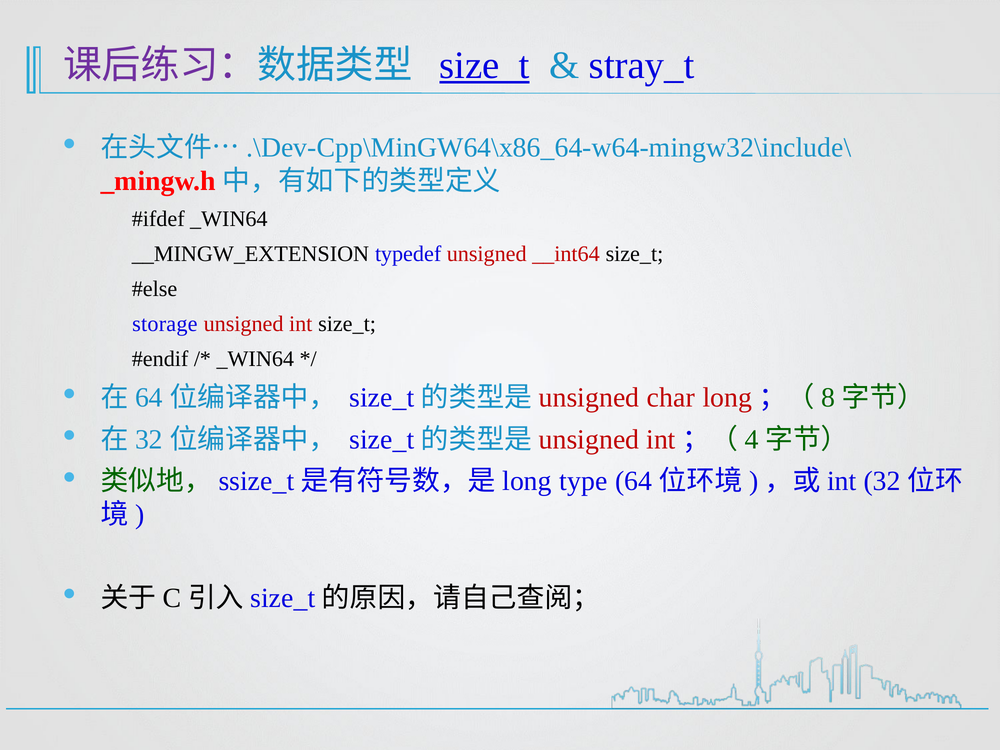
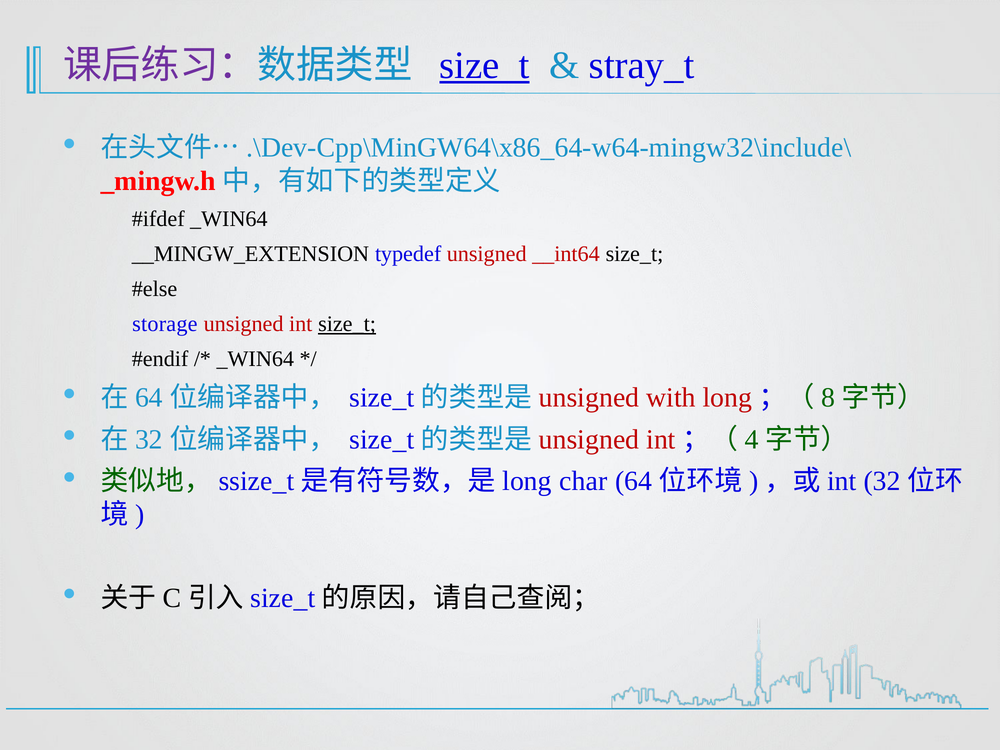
size_t underline: none -> present (347, 324)
char: char -> with (671, 398)
type: type -> char (583, 481)
